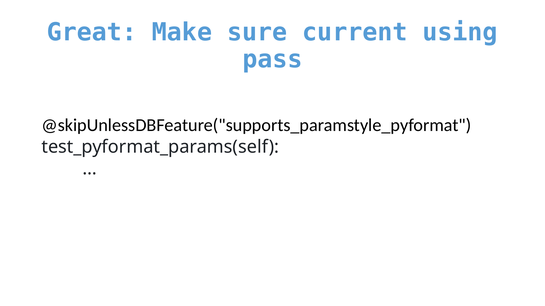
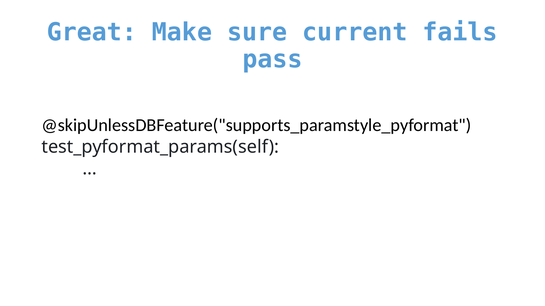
using: using -> fails (460, 32)
